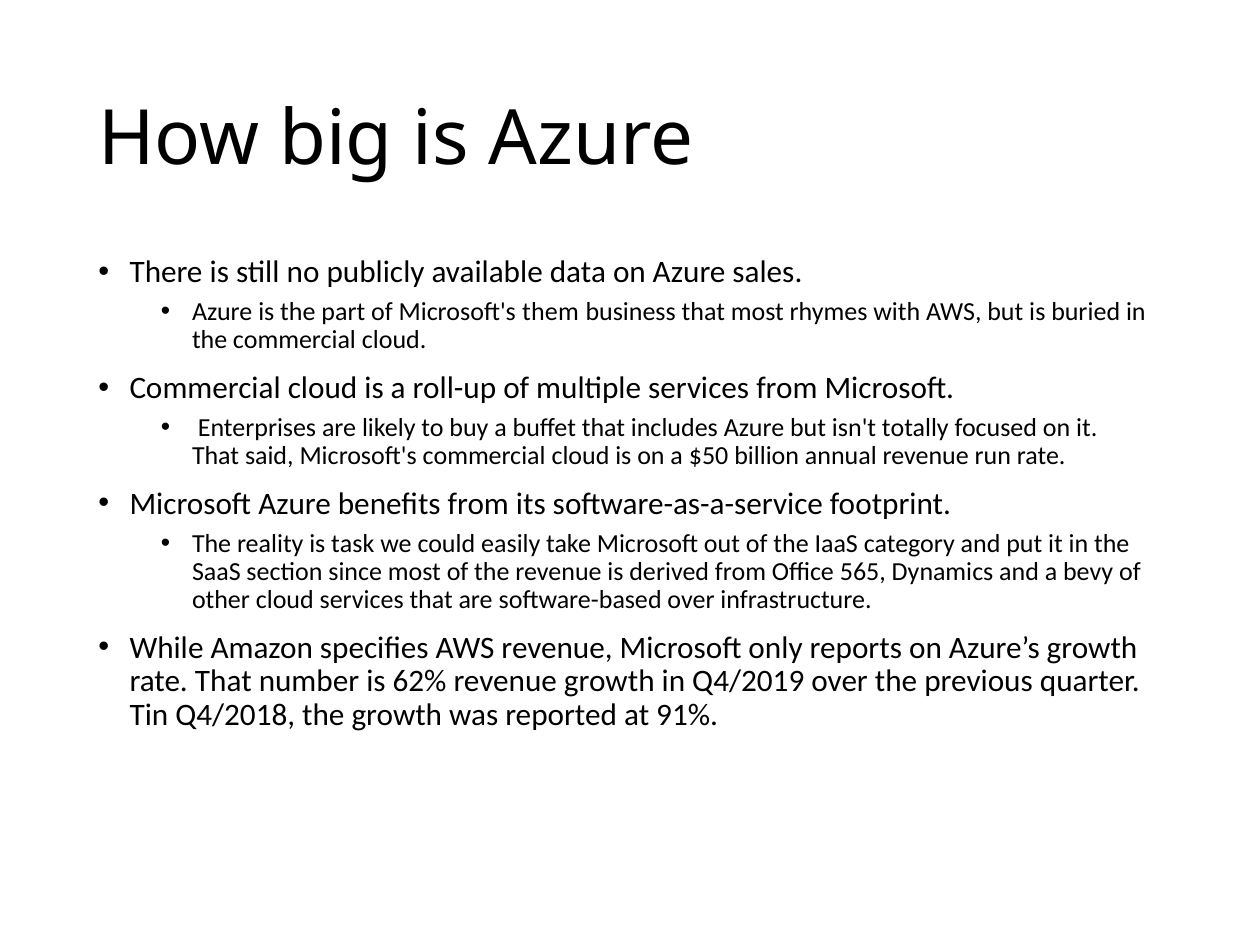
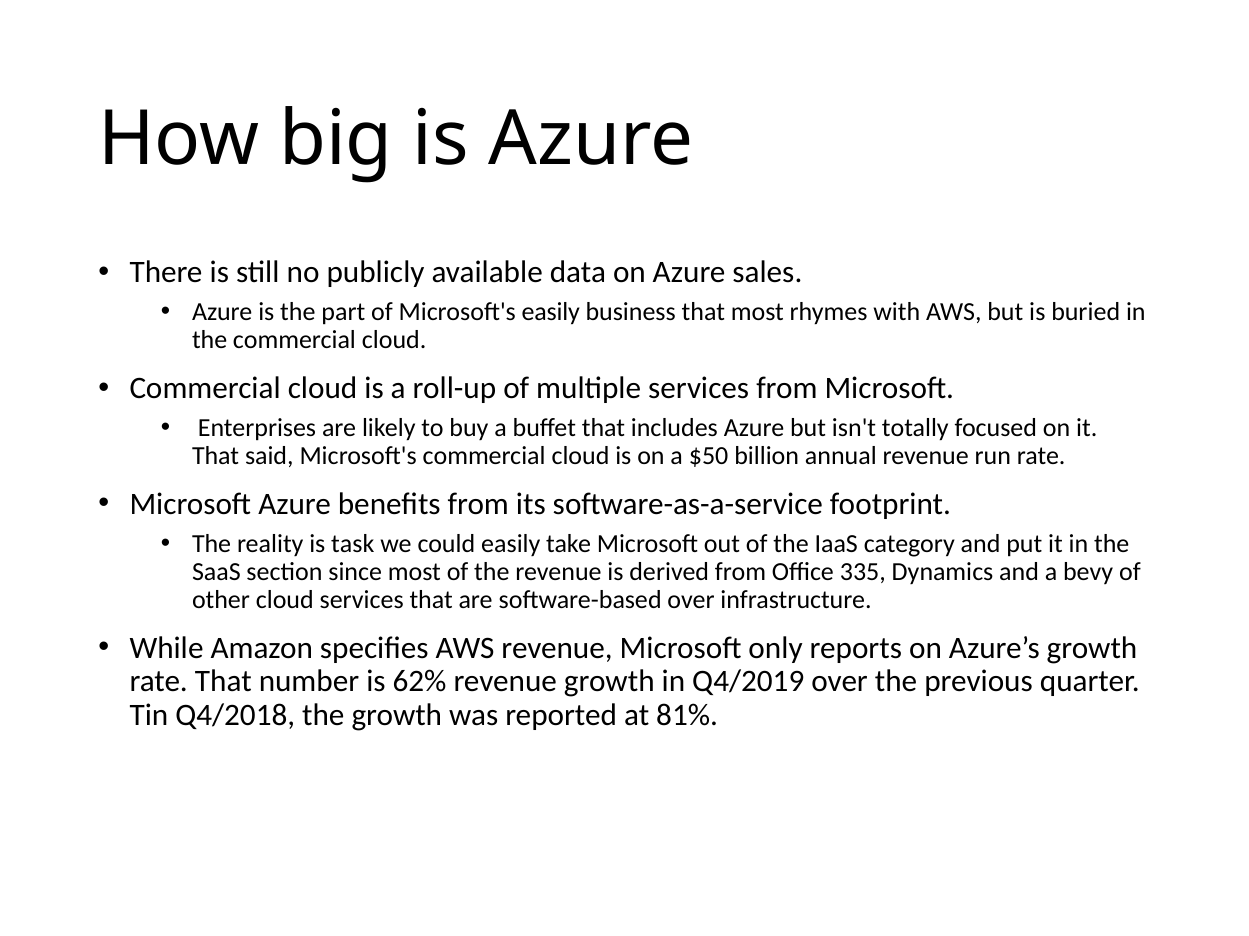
Microsoft's them: them -> easily (551, 312)
565: 565 -> 335 (863, 572)
91%: 91% -> 81% (687, 716)
